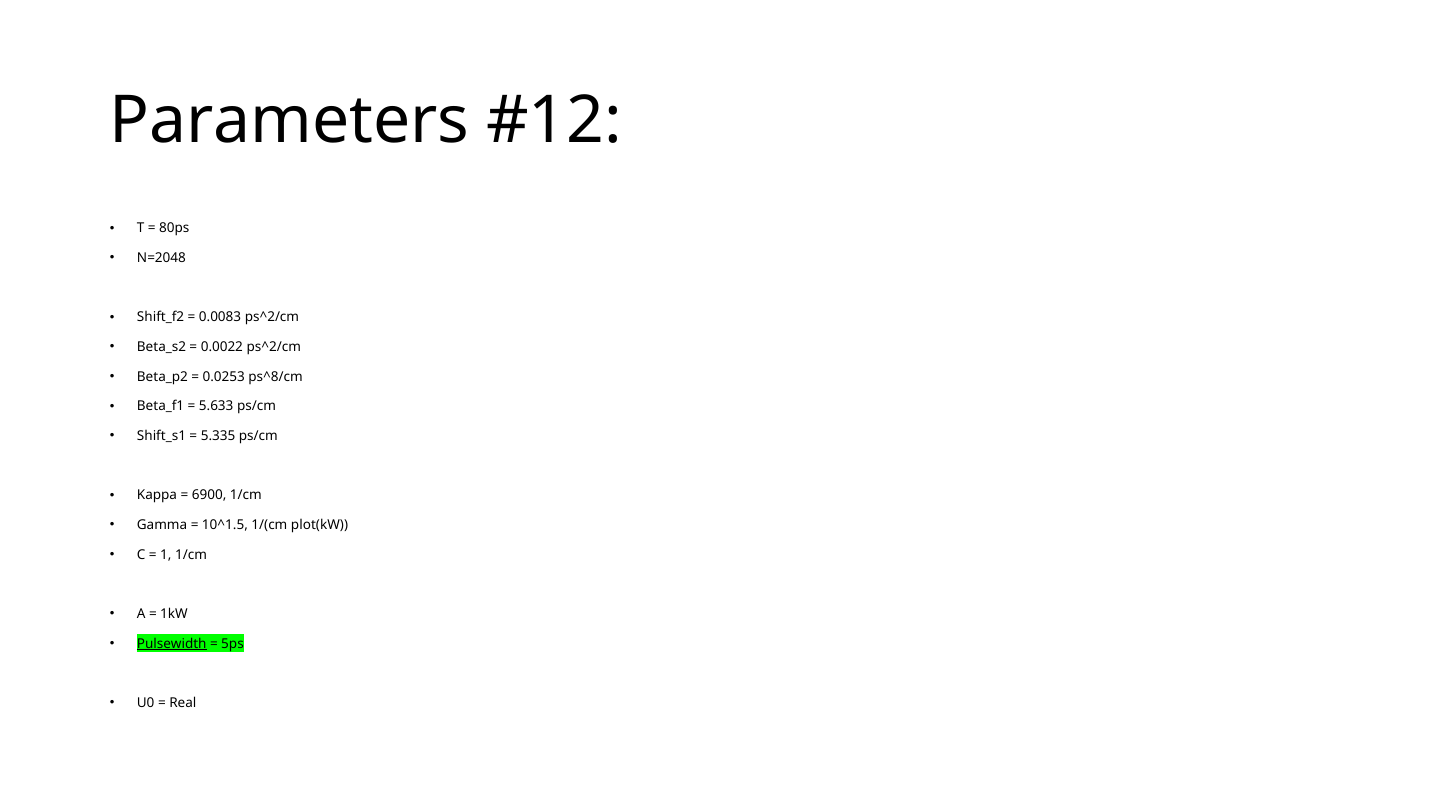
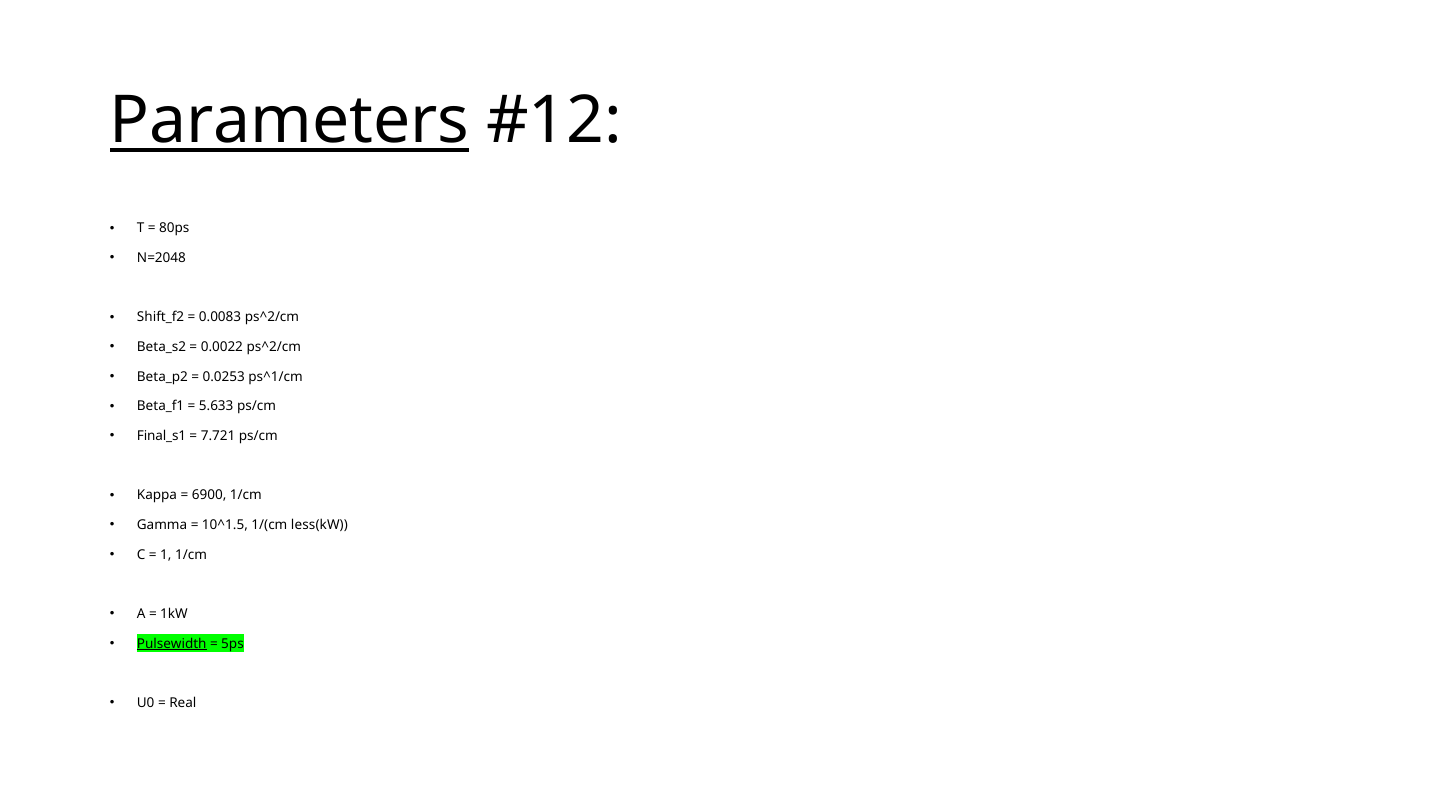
Parameters underline: none -> present (290, 121)
ps^8/cm: ps^8/cm -> ps^1/cm (276, 377)
Shift_s1: Shift_s1 -> Final_s1 (162, 436)
5.335: 5.335 -> 7.721 (218, 436)
plot(kW: plot(kW -> less(kW (319, 525)
